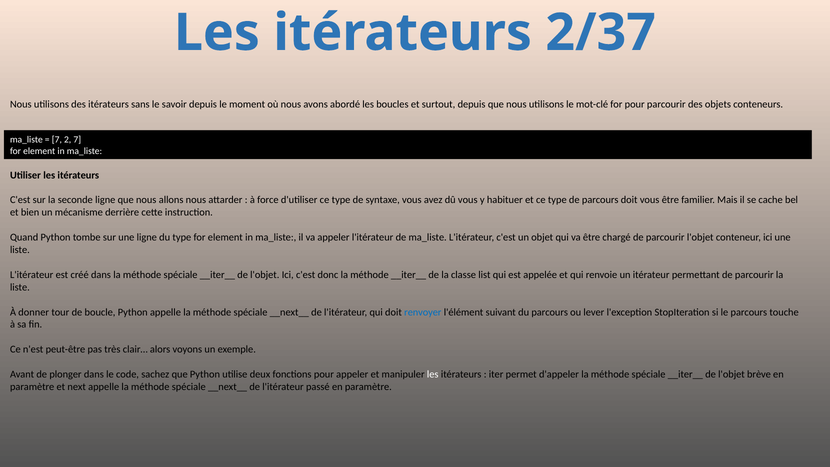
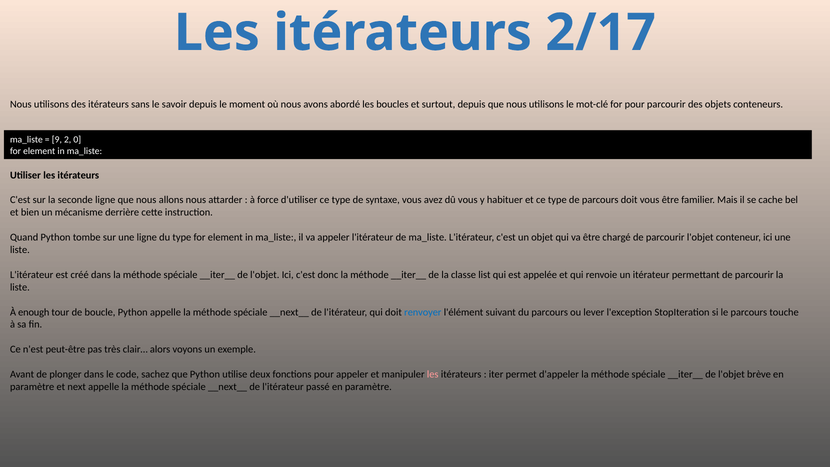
2/37: 2/37 -> 2/17 (601, 33)
7: 7 -> 9 (57, 140)
2 7: 7 -> 0 (77, 140)
donner: donner -> enough (34, 312)
les colour: white -> pink (433, 374)
